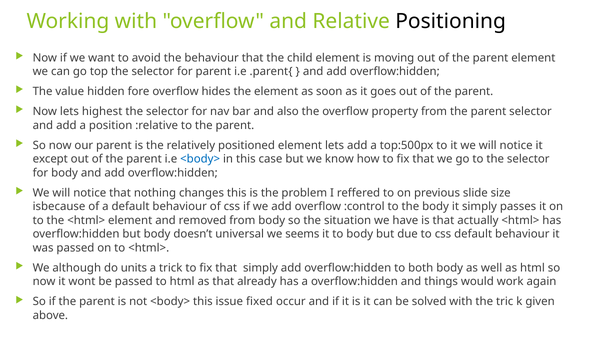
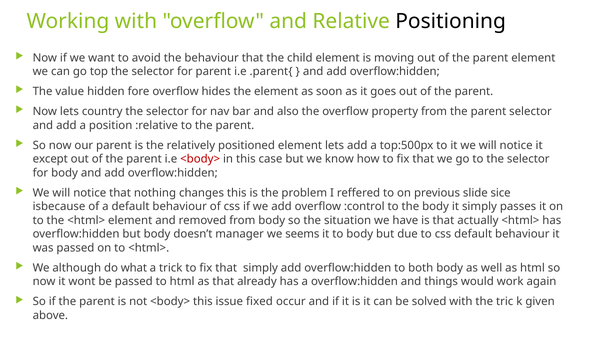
highest: highest -> country (102, 112)
<body> colour: blue -> red (200, 159)
size: size -> sice (501, 193)
universal: universal -> manager (240, 234)
units: units -> what (134, 268)
